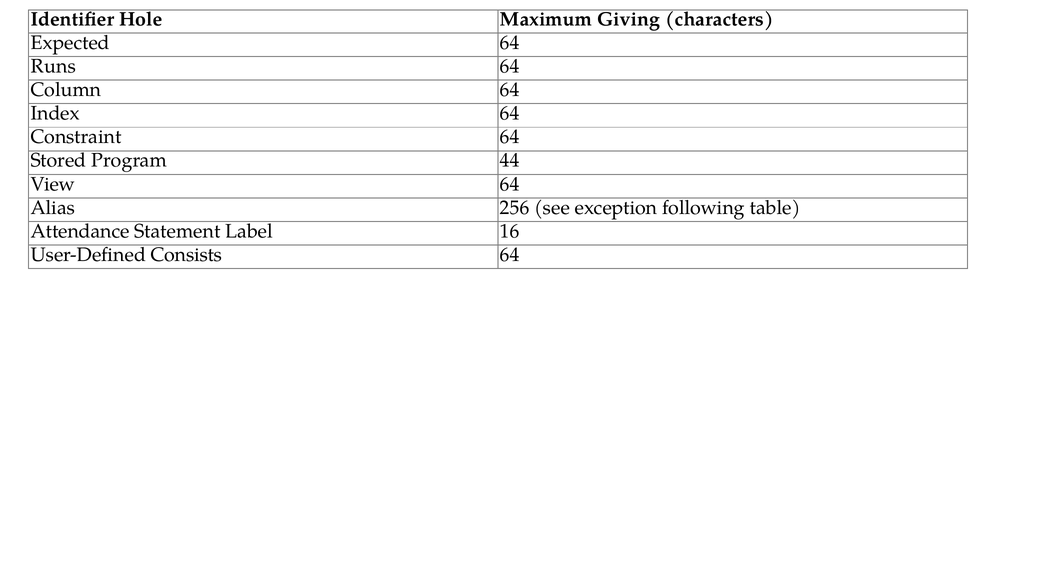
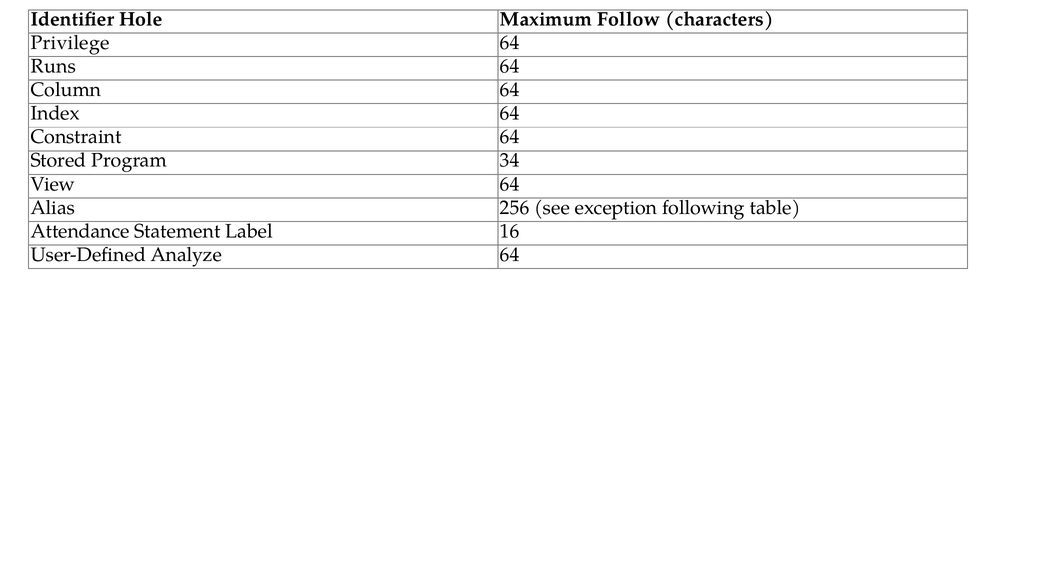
Giving: Giving -> Follow (629, 20)
Expected: Expected -> Privilege (70, 43)
44: 44 -> 34 (510, 161)
Consists: Consists -> Analyze (186, 255)
